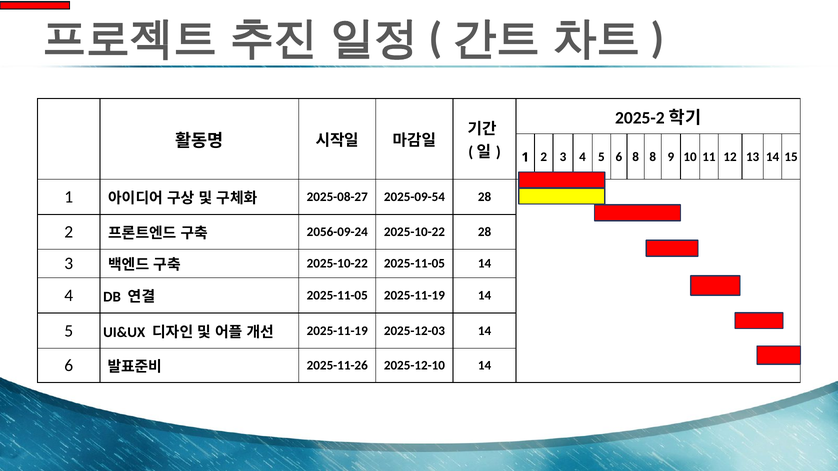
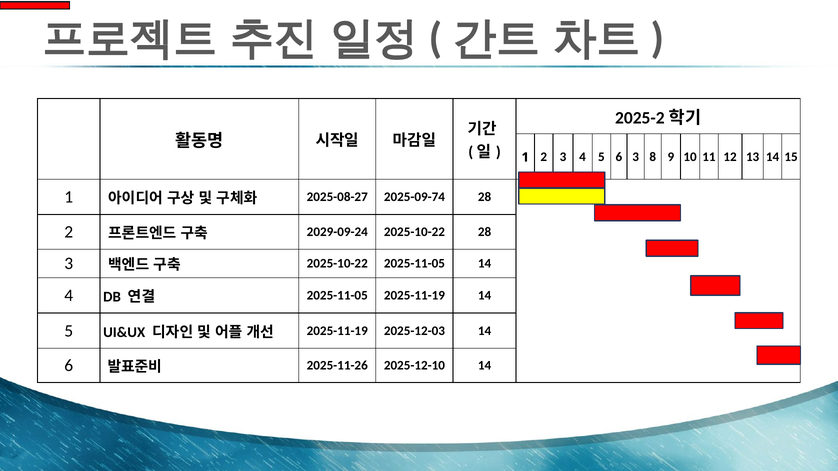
6 8: 8 -> 3 (636, 157)
2025-09-54: 2025-09-54 -> 2025-09-74 (414, 197)
2056-09-24: 2056-09-24 -> 2029-09-24 (337, 232)
